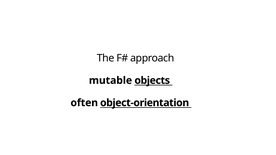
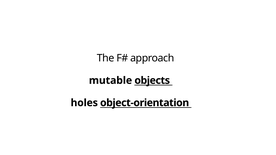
often: often -> holes (84, 103)
